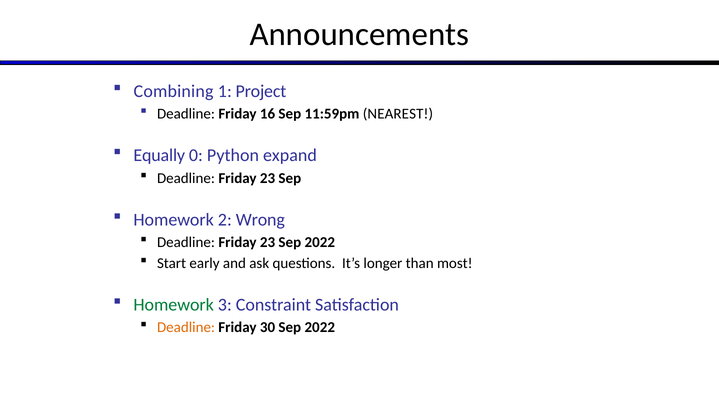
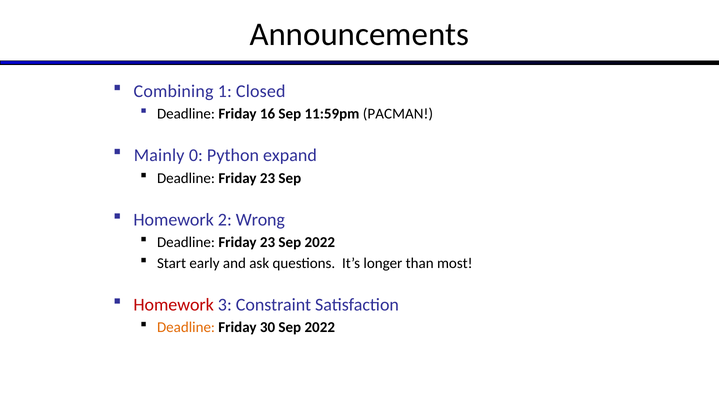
Project: Project -> Closed (261, 91)
NEAREST: NEAREST -> PACMAN (398, 114)
Equally: Equally -> Mainly (159, 155)
Homework colour: green -> red (174, 304)
